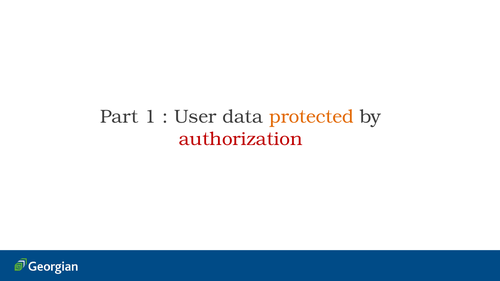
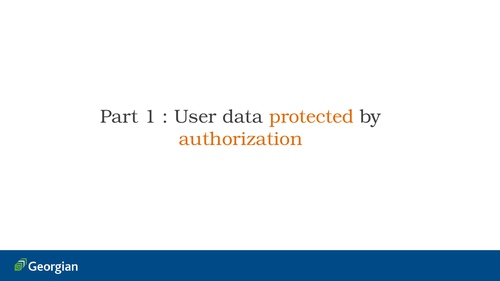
authorization colour: red -> orange (241, 139)
